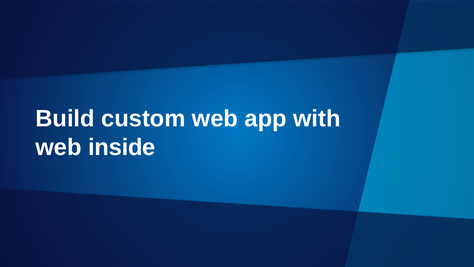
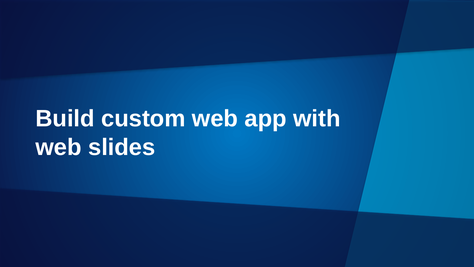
inside: inside -> slides (122, 147)
